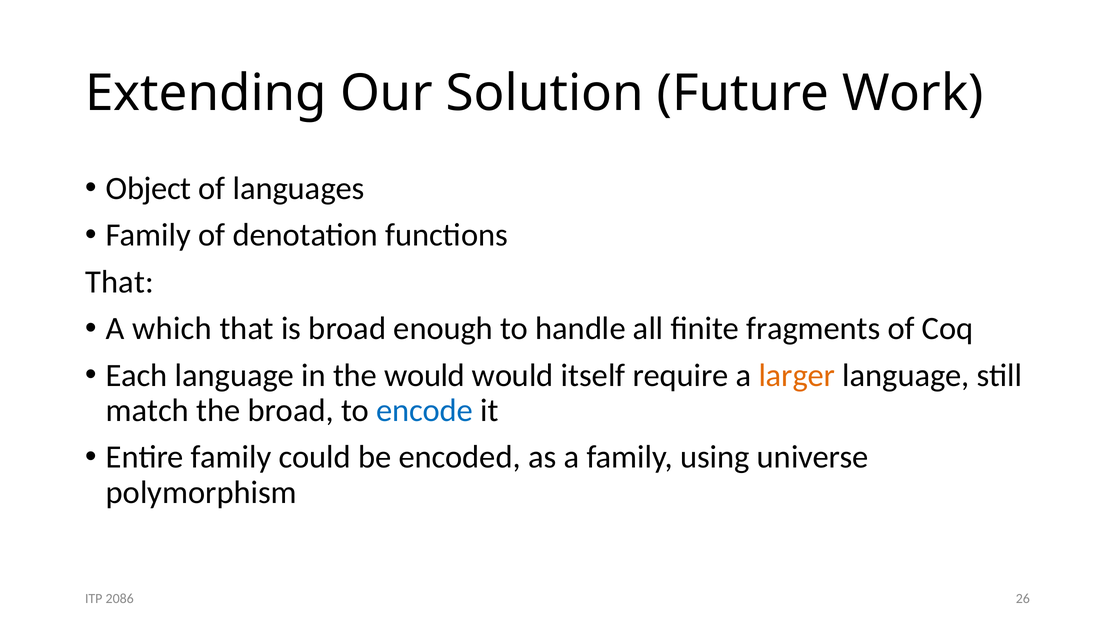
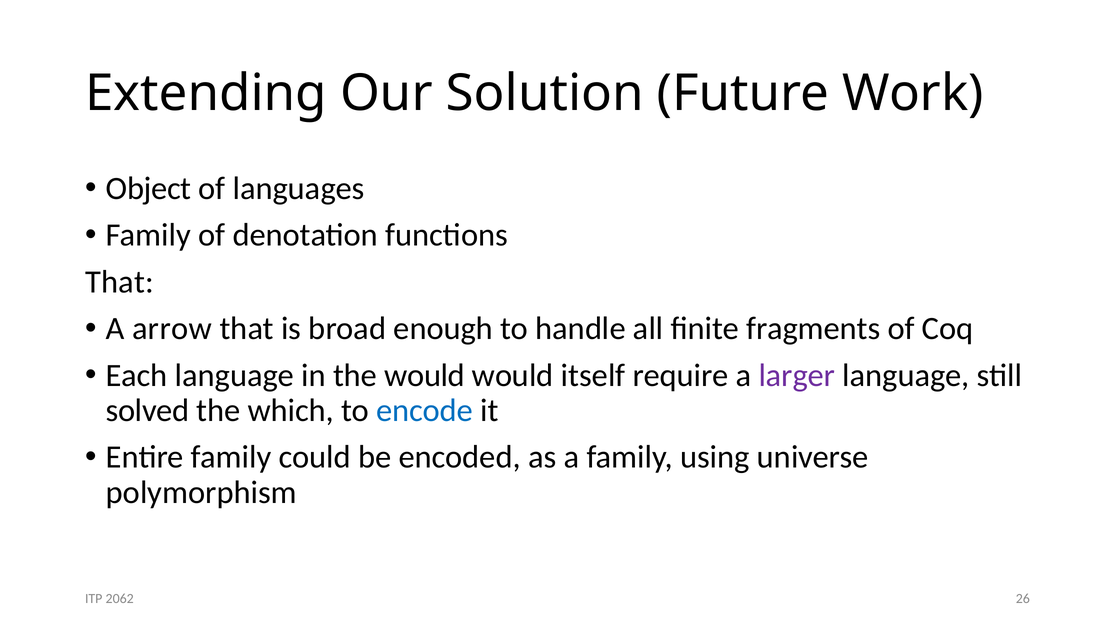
which: which -> arrow (172, 329)
larger colour: orange -> purple (797, 376)
match: match -> solved (148, 411)
the broad: broad -> which (291, 411)
2086: 2086 -> 2062 (120, 599)
